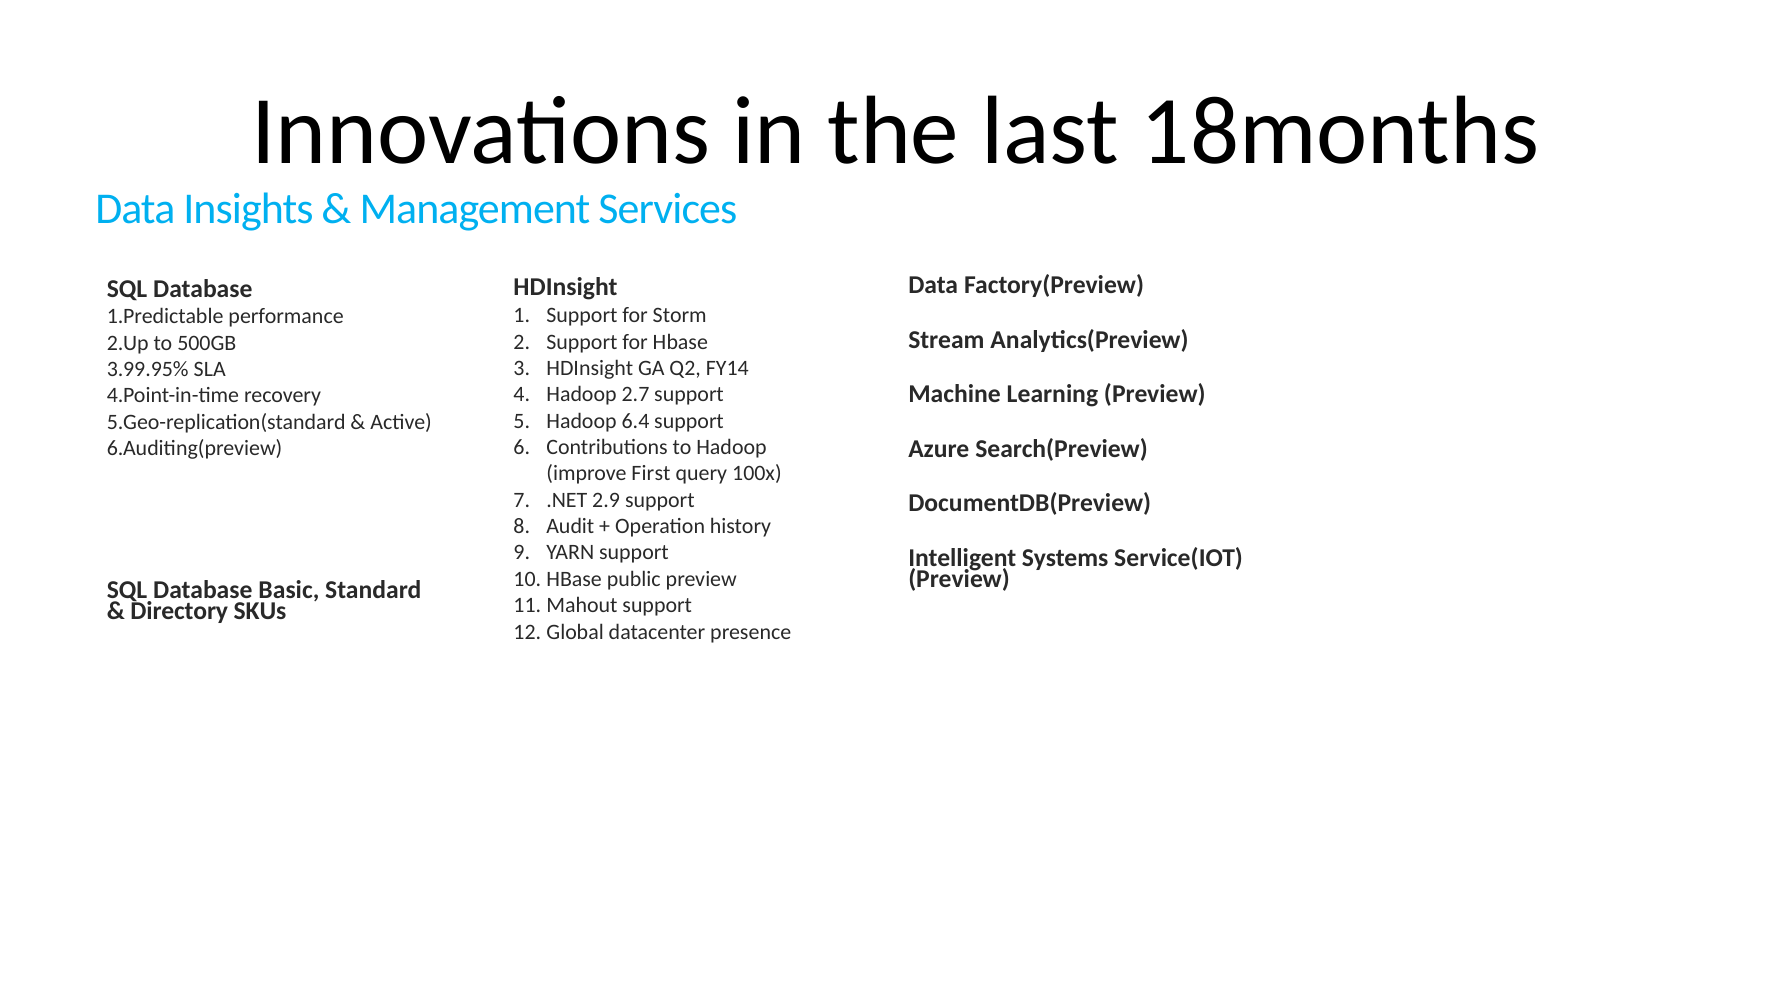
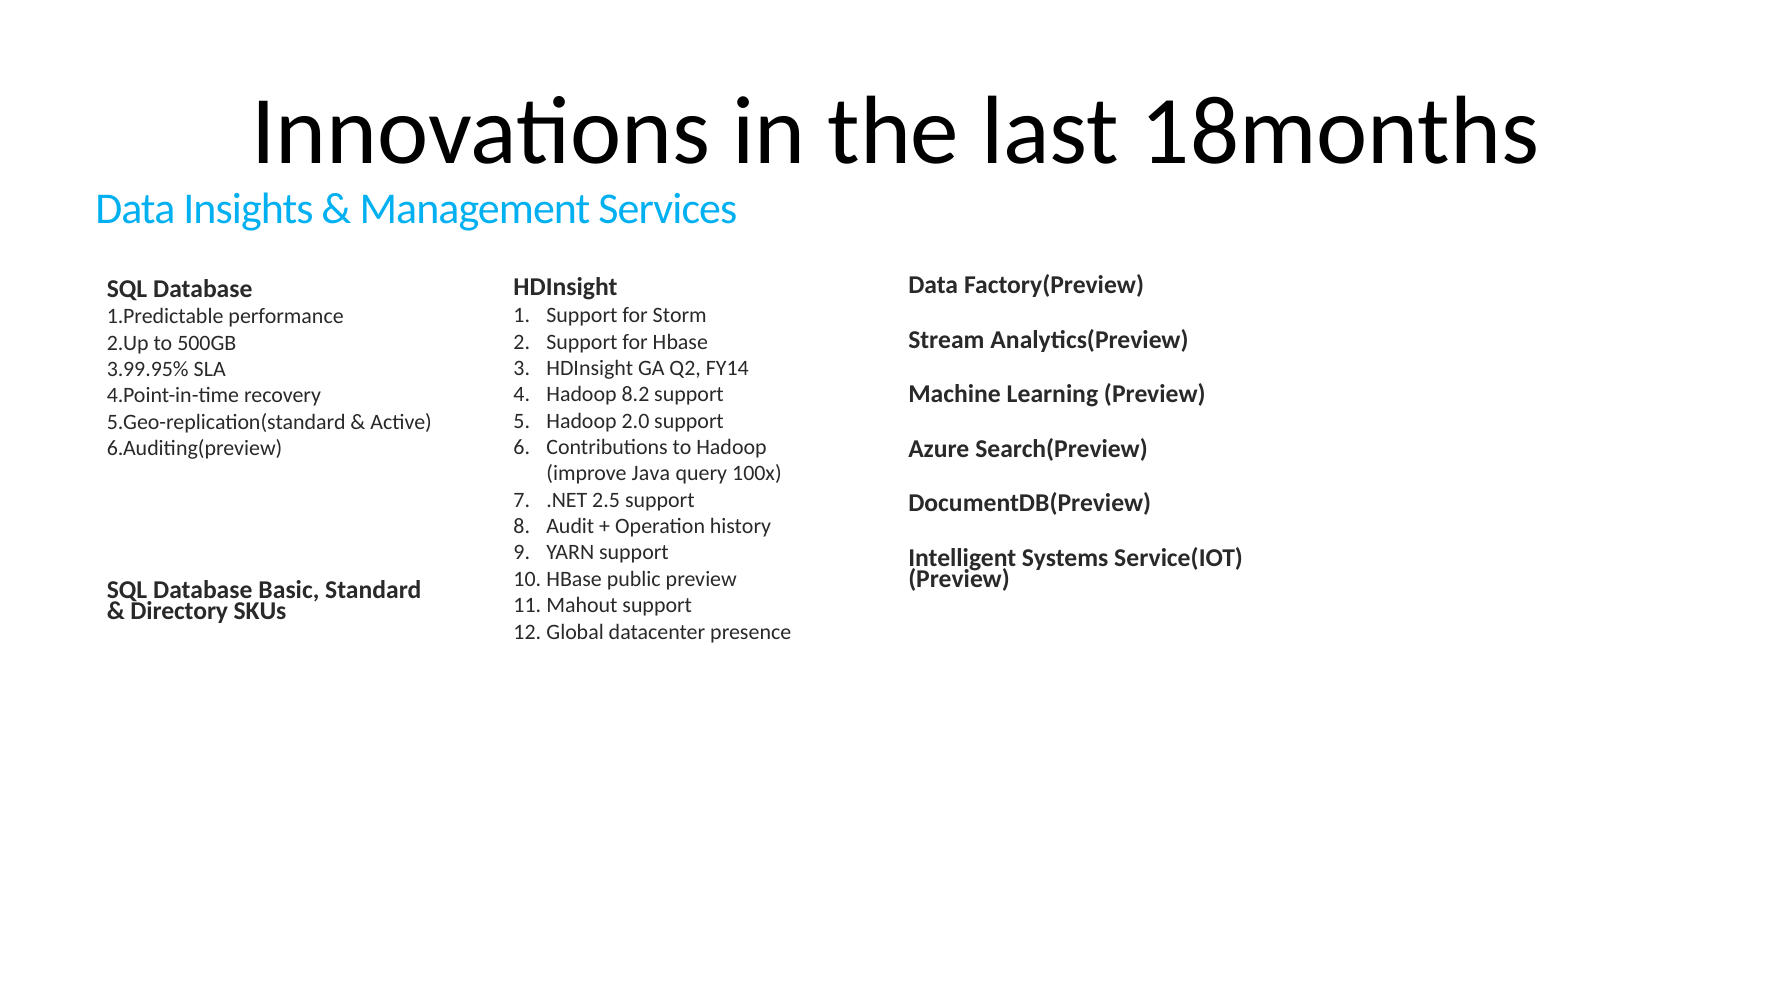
2.7: 2.7 -> 8.2 (635, 395)
6.4: 6.4 -> 2.0 (635, 421)
First: First -> Java (651, 474)
2.9: 2.9 -> 2.5 (606, 500)
